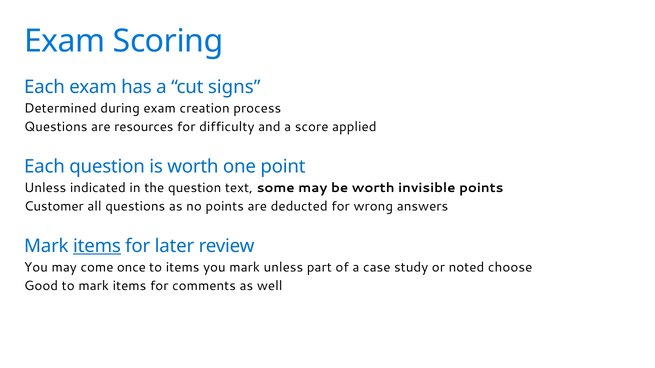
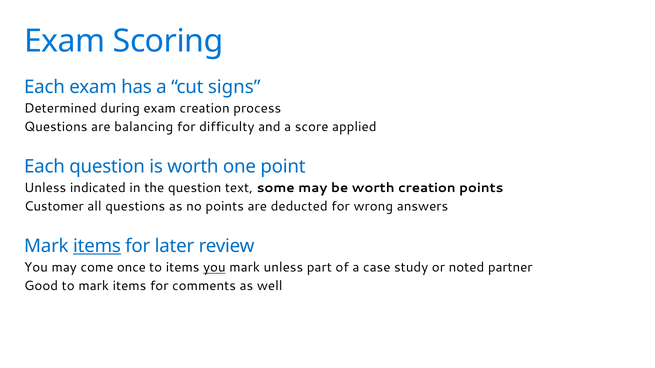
resources: resources -> balancing (144, 127)
worth invisible: invisible -> creation (427, 188)
you underline: none -> present (214, 268)
choose: choose -> partner (510, 268)
